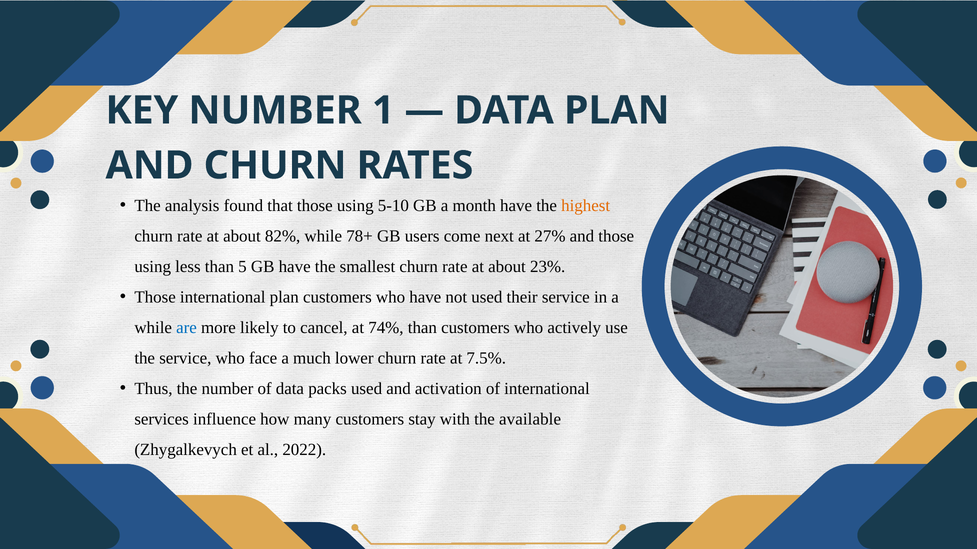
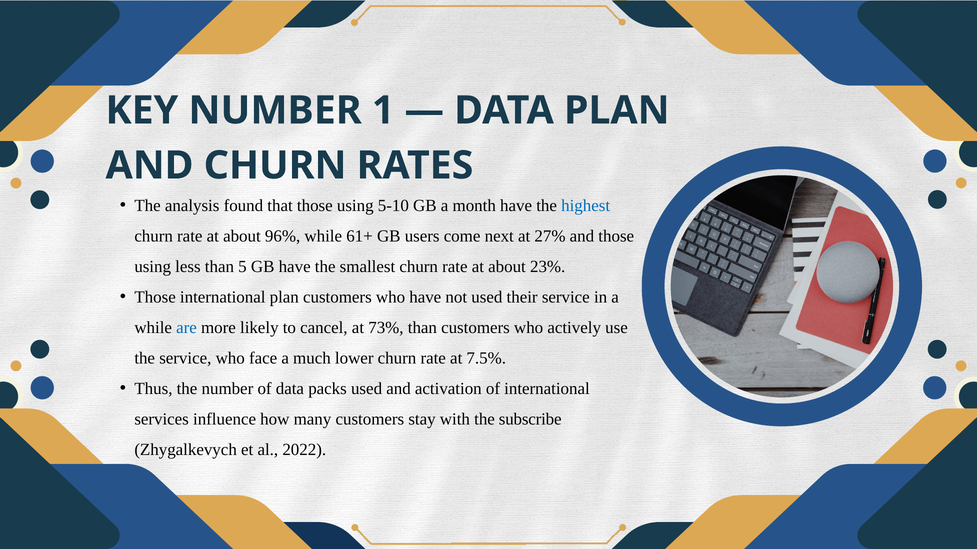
highest colour: orange -> blue (586, 206)
82%: 82% -> 96% (283, 237)
78+: 78+ -> 61+ (360, 237)
74%: 74% -> 73% (386, 328)
available: available -> subscribe (530, 420)
